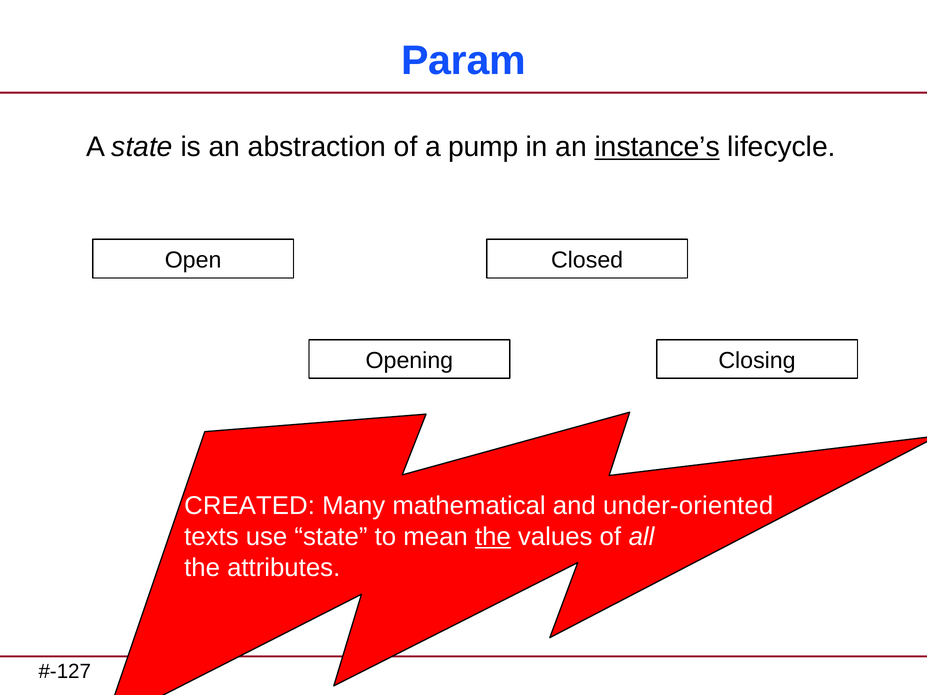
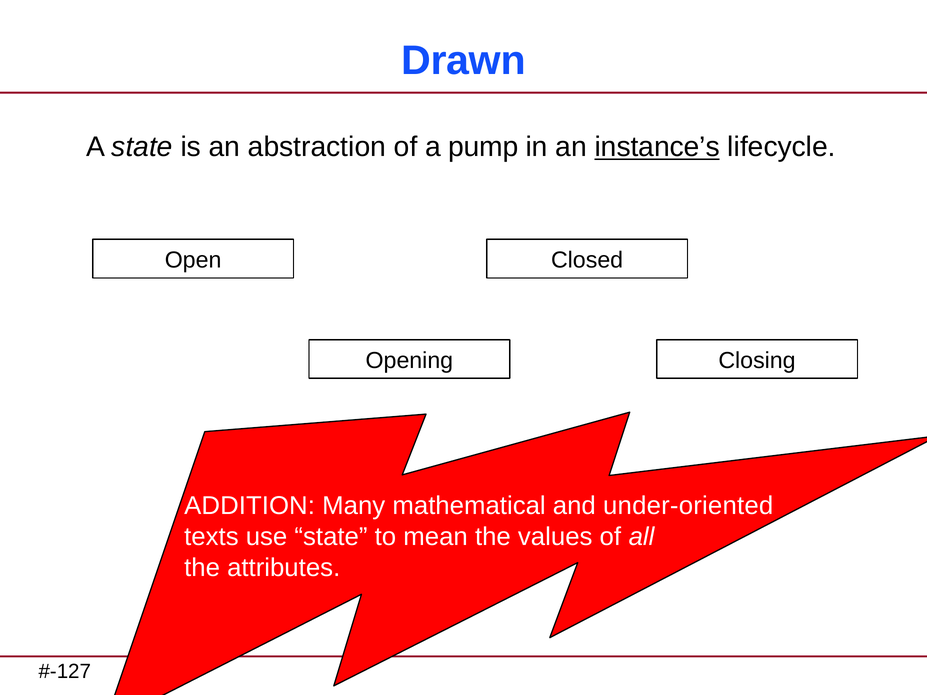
Param: Param -> Drawn (464, 61)
CREATED: CREATED -> ADDITION (250, 506)
the underline: present -> none (493, 537)
